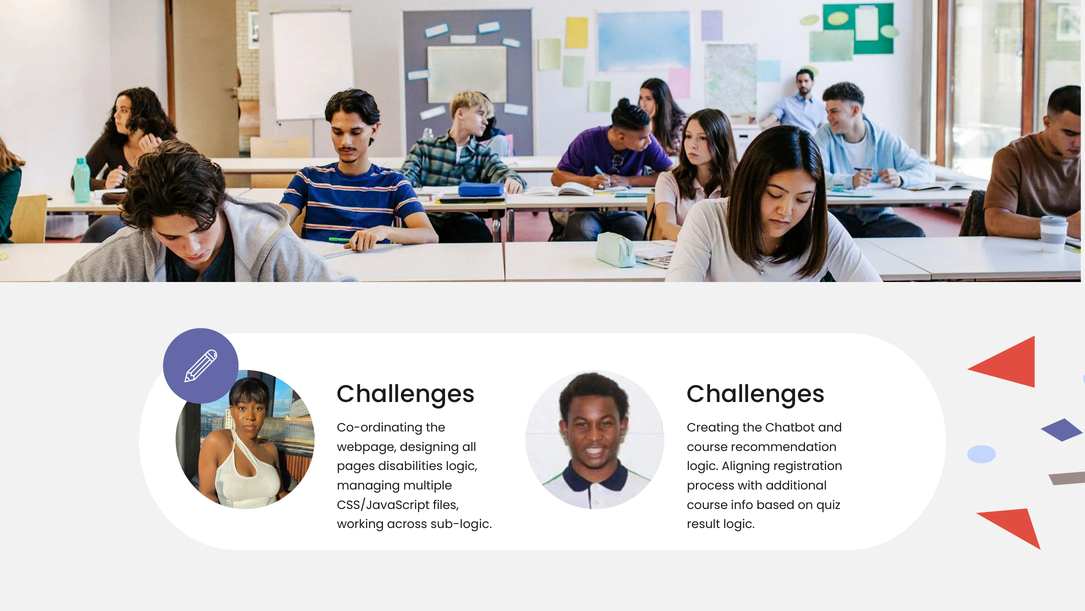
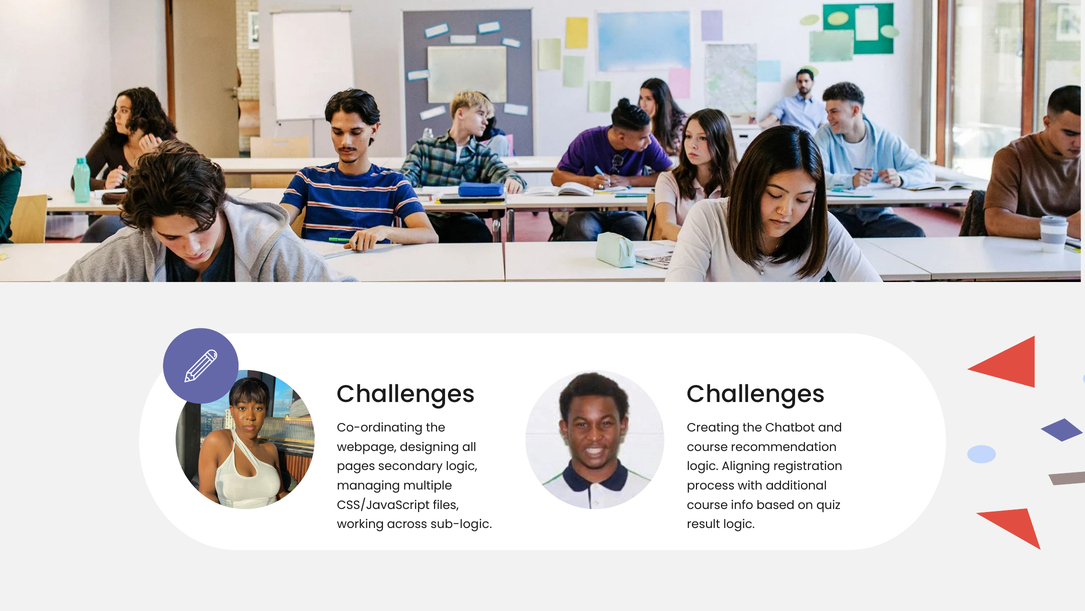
disabilities: disabilities -> secondary (410, 466)
